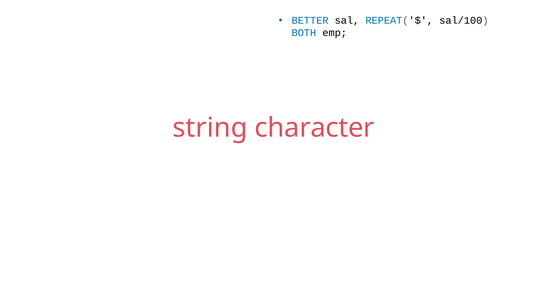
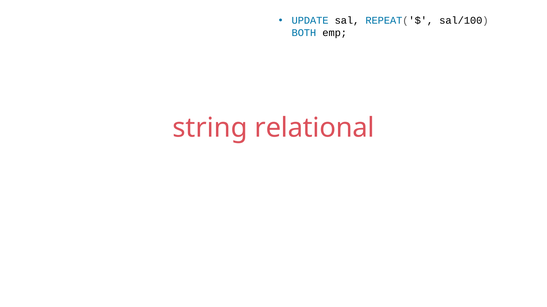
BETTER: BETTER -> UPDATE (310, 21)
character: character -> relational (315, 128)
